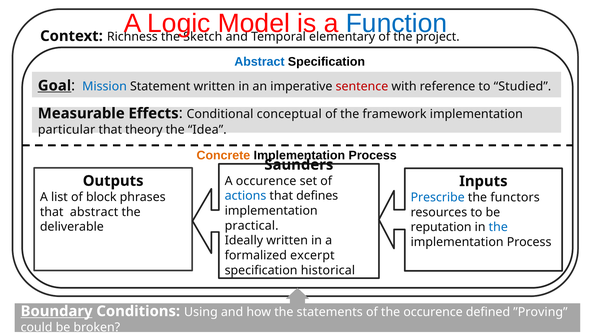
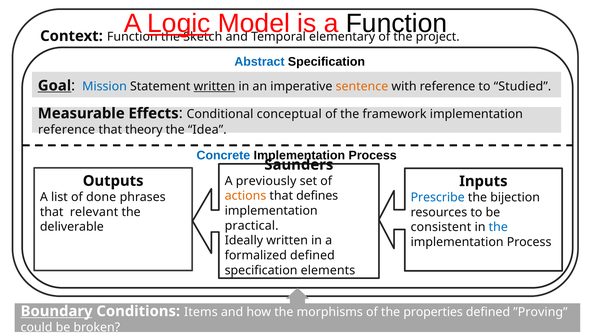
Logic underline: none -> present (179, 23)
Function colour: blue -> black (397, 23)
Context Richness: Richness -> Function (132, 37)
written underline: none -> present (214, 86)
sentence colour: red -> orange (362, 86)
particular: particular -> reference (67, 129)
Concrete colour: orange -> blue (223, 155)
A occurence: occurence -> previously (266, 181)
actions colour: blue -> orange (246, 196)
block: block -> done (101, 197)
functors: functors -> bijection (515, 197)
that abstract: abstract -> relevant (94, 212)
reputation: reputation -> consistent (441, 227)
formalized excerpt: excerpt -> defined (312, 255)
historical: historical -> elements (328, 270)
Using: Using -> Items (201, 312)
statements: statements -> morphisms (330, 312)
the occurence: occurence -> properties (433, 312)
